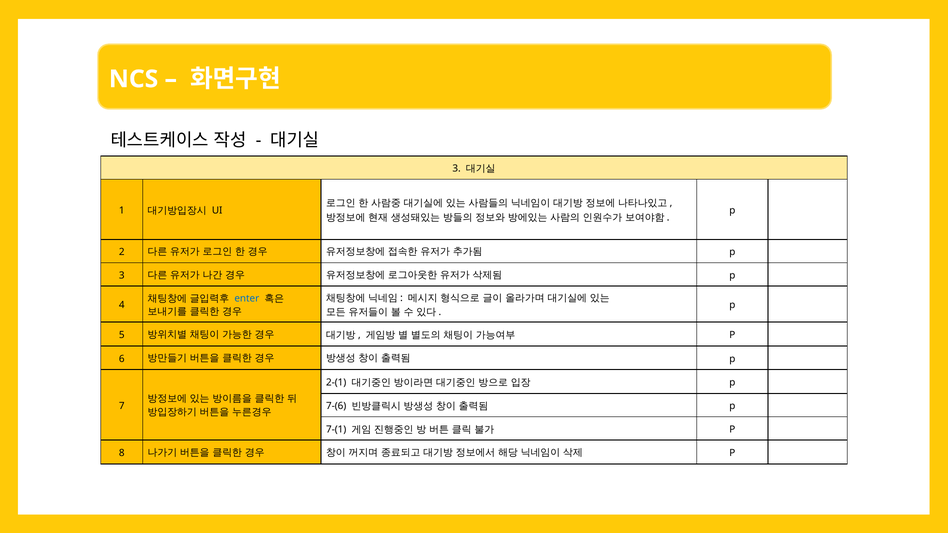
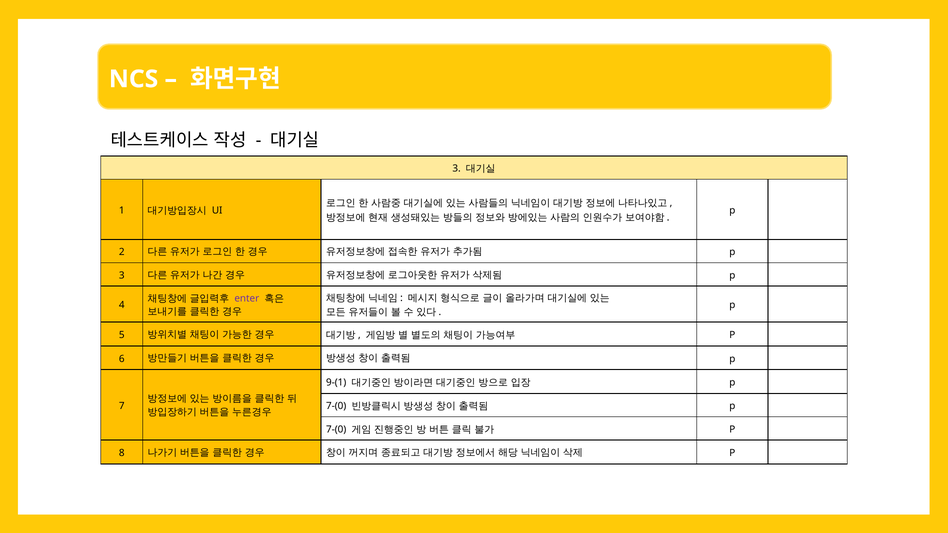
enter colour: blue -> purple (247, 298)
2-(1: 2-(1 -> 9-(1 (336, 383)
7-(6: 7-(6 -> 7-(0 (336, 406)
7-(1: 7-(1 -> 7-(0 (336, 430)
